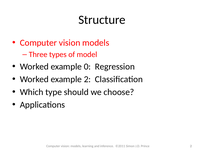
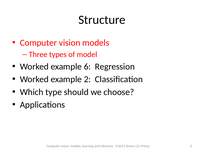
0: 0 -> 6 (87, 67)
